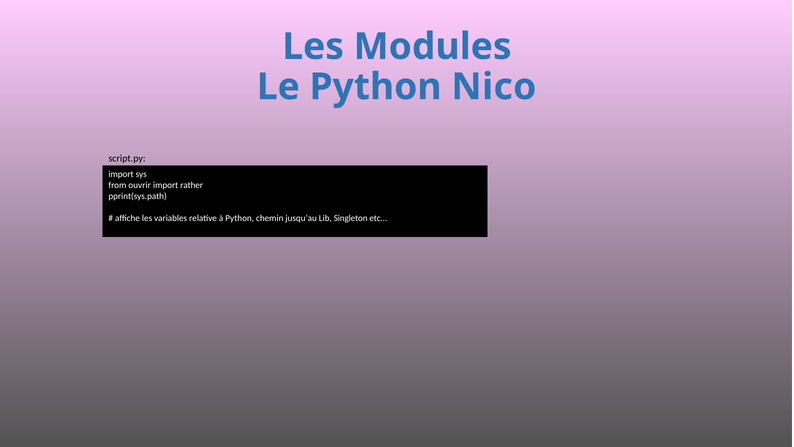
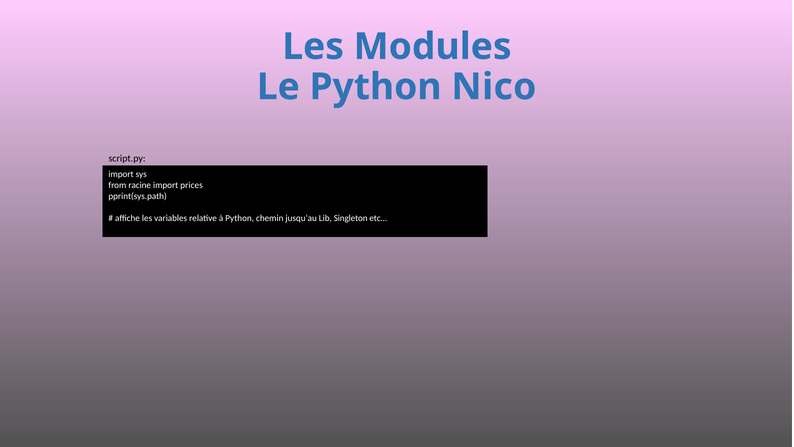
ouvrir: ouvrir -> racine (140, 185)
rather: rather -> prices (192, 185)
